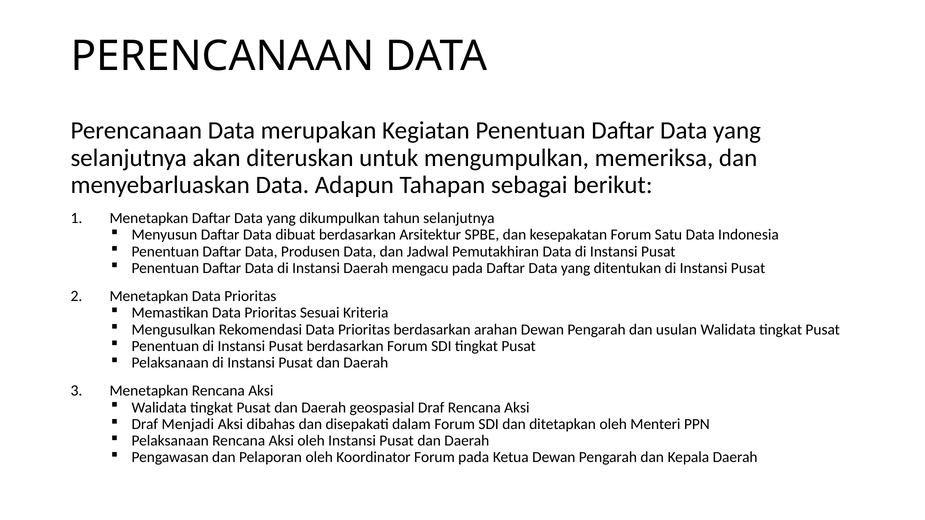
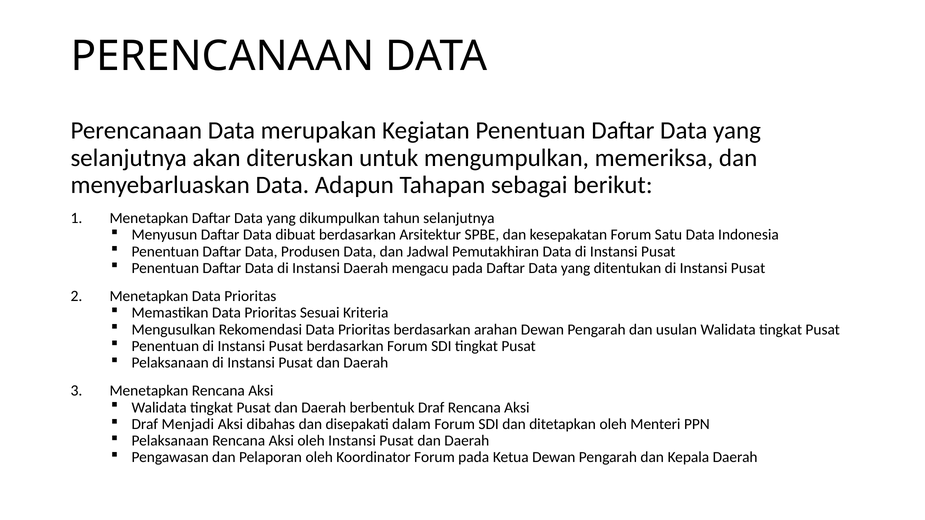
geospasial: geospasial -> berbentuk (382, 408)
